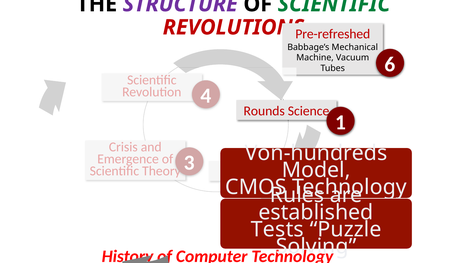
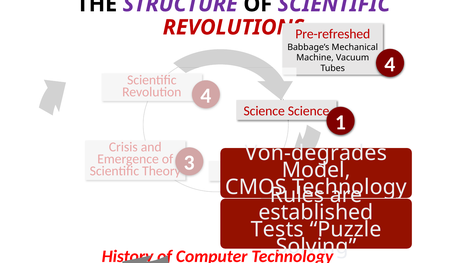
SCIENTIFIC colour: green -> purple (334, 4)
Tubes 6: 6 -> 4 (390, 64)
Rounds: Rounds -> Science (264, 111)
Von-hundreds: Von-hundreds -> Von-degrades (316, 153)
